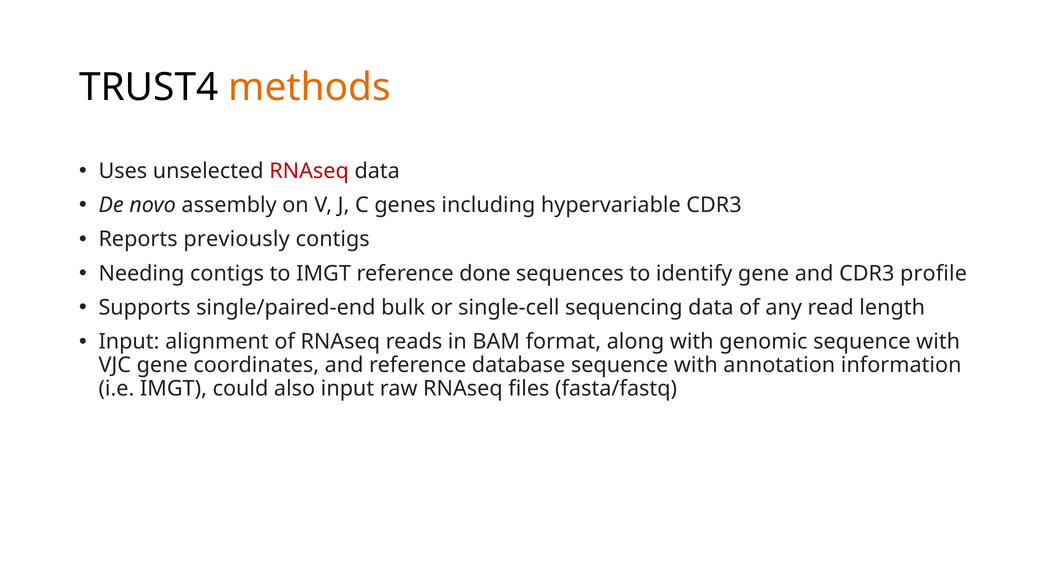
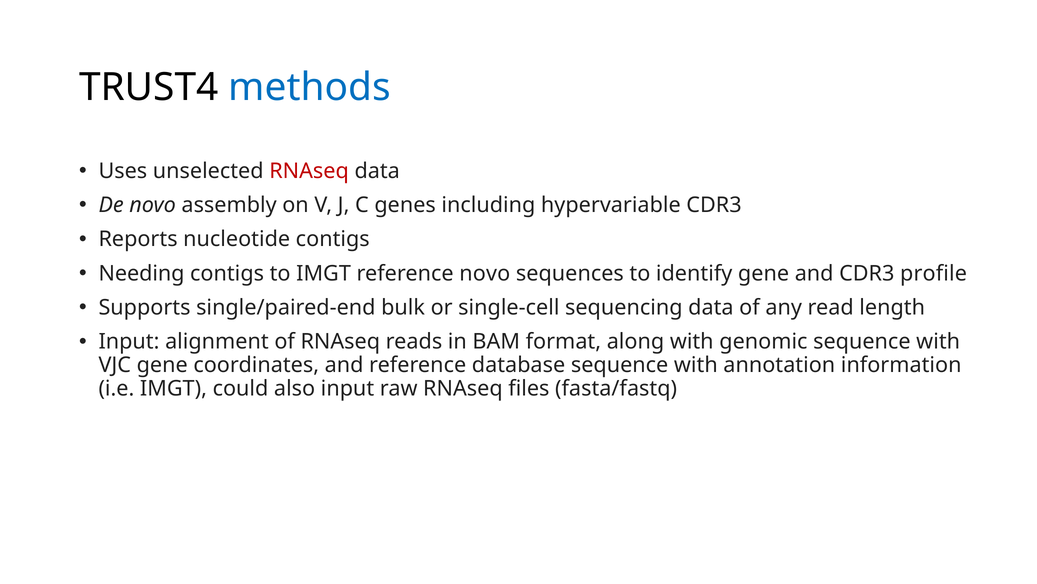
methods colour: orange -> blue (310, 87)
previously: previously -> nucleotide (237, 239)
reference done: done -> novo (485, 273)
